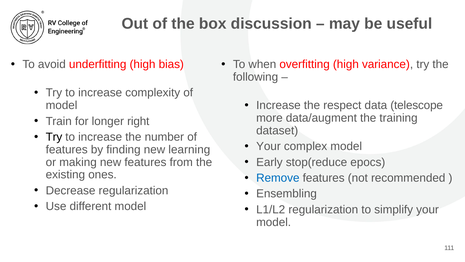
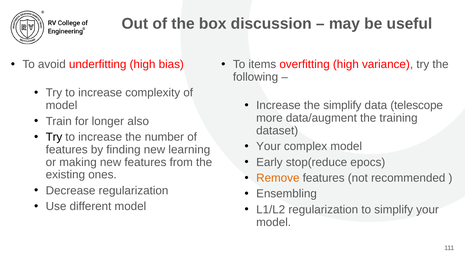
when: when -> items (262, 64)
the respect: respect -> simplify (342, 105)
right: right -> also (138, 121)
Remove colour: blue -> orange (278, 178)
